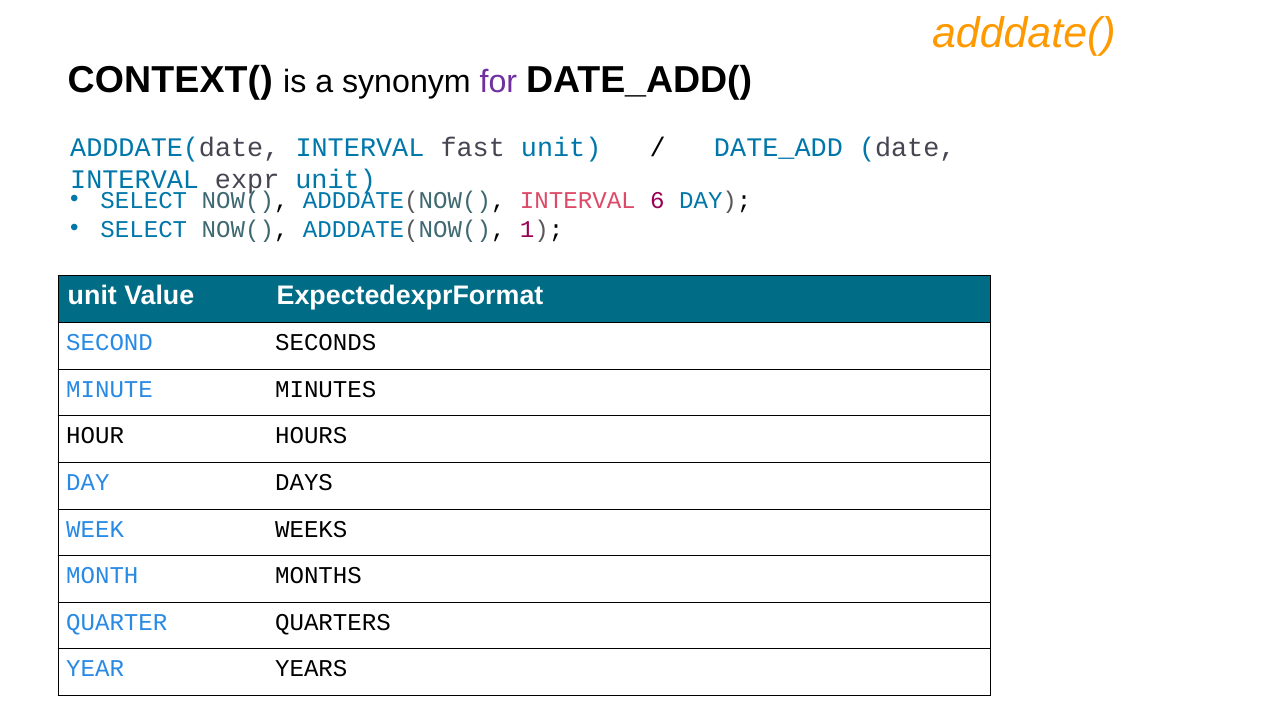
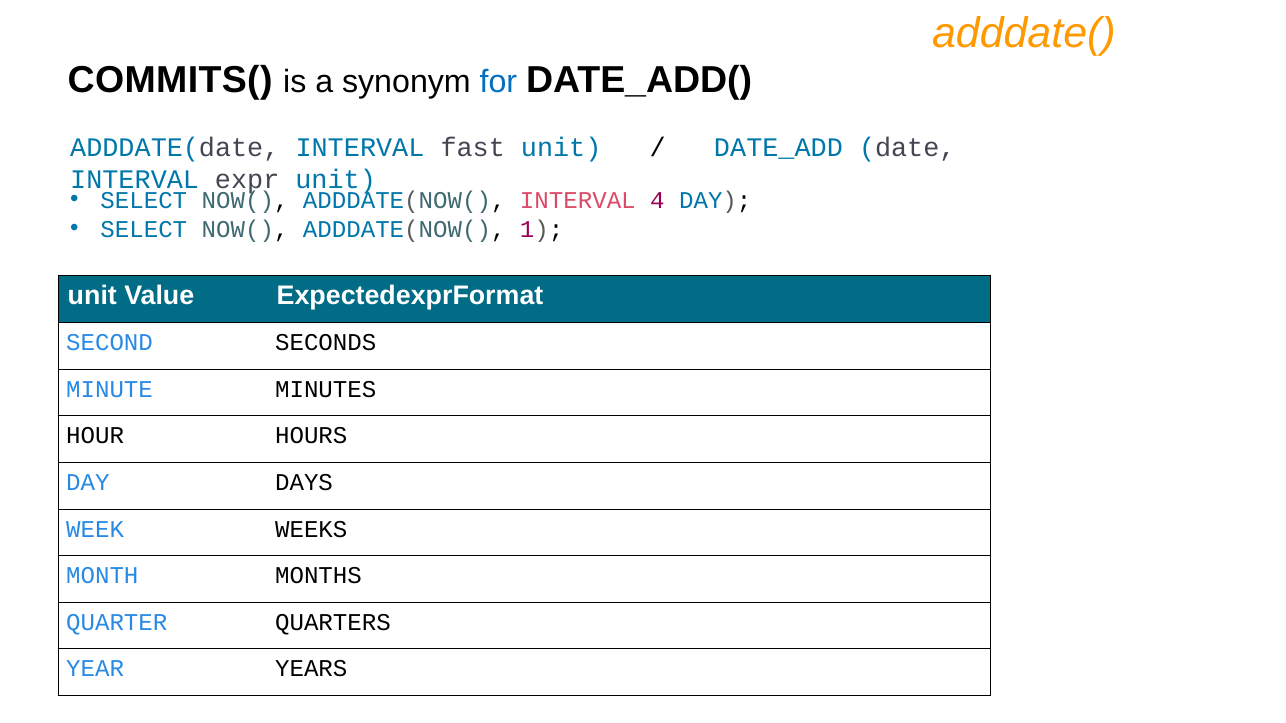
CONTEXT(: CONTEXT( -> COMMITS( (170, 80)
for colour: purple -> blue (498, 82)
6: 6 -> 4 (657, 200)
